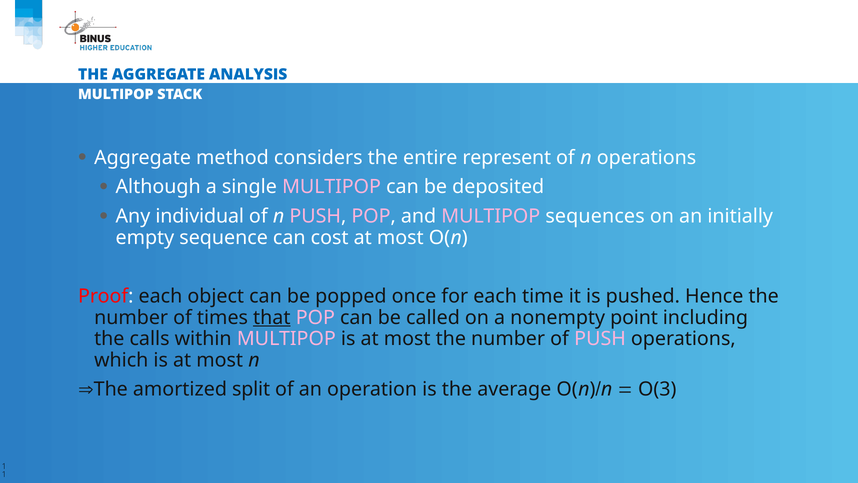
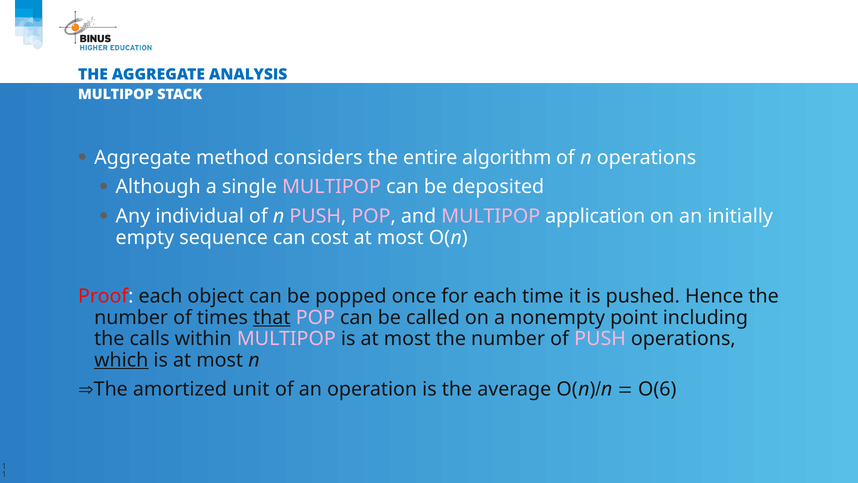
represent: represent -> algorithm (507, 157)
sequences: sequences -> application (595, 216)
which underline: none -> present (121, 360)
split: split -> unit (251, 389)
O(3: O(3 -> O(6 (657, 389)
